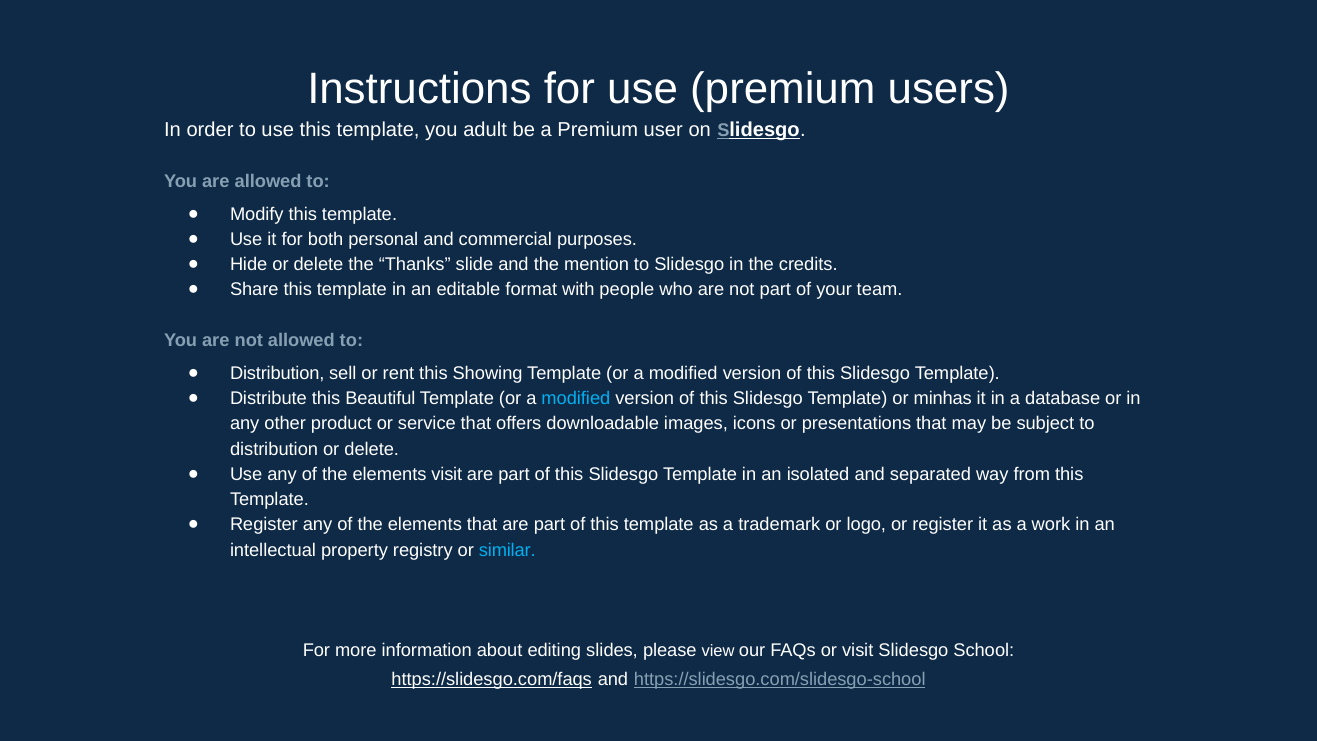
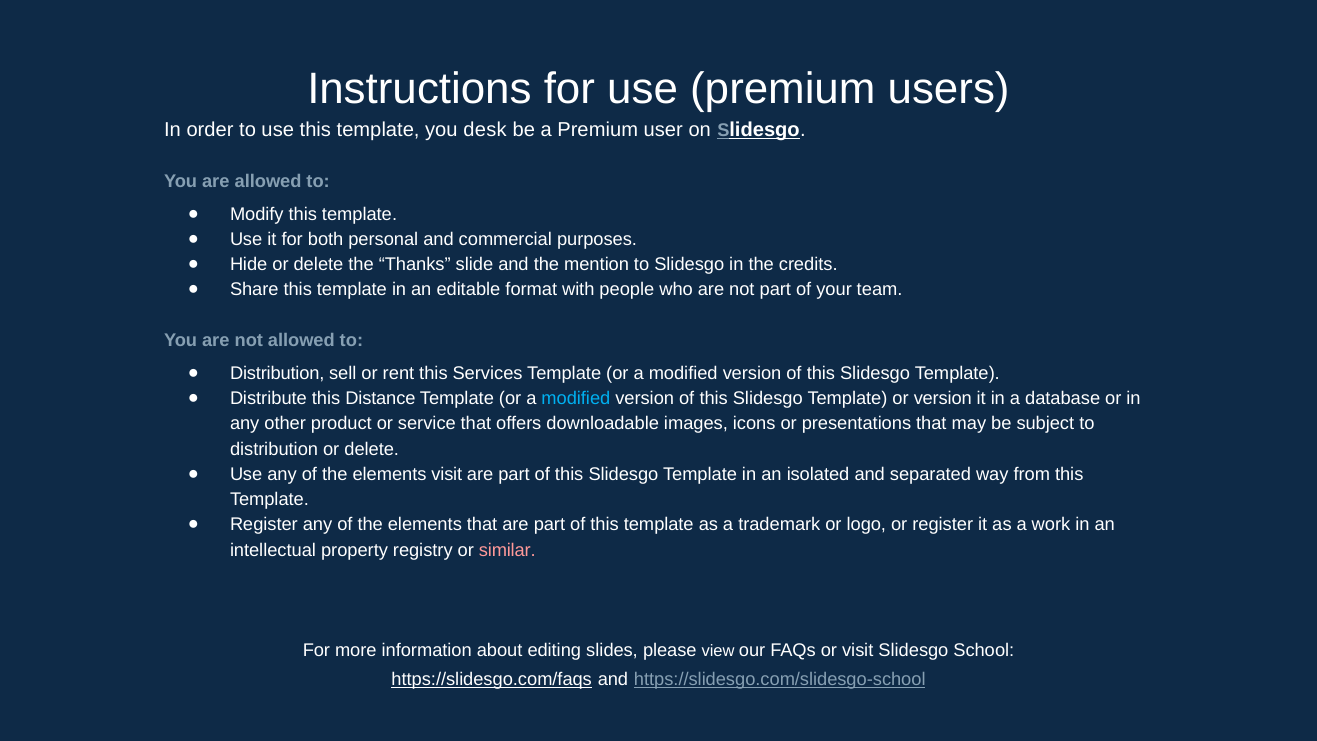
adult: adult -> desk (485, 130)
Showing: Showing -> Services (488, 373)
Beautiful: Beautiful -> Distance (380, 398)
or minhas: minhas -> version (943, 398)
similar colour: light blue -> pink (507, 550)
